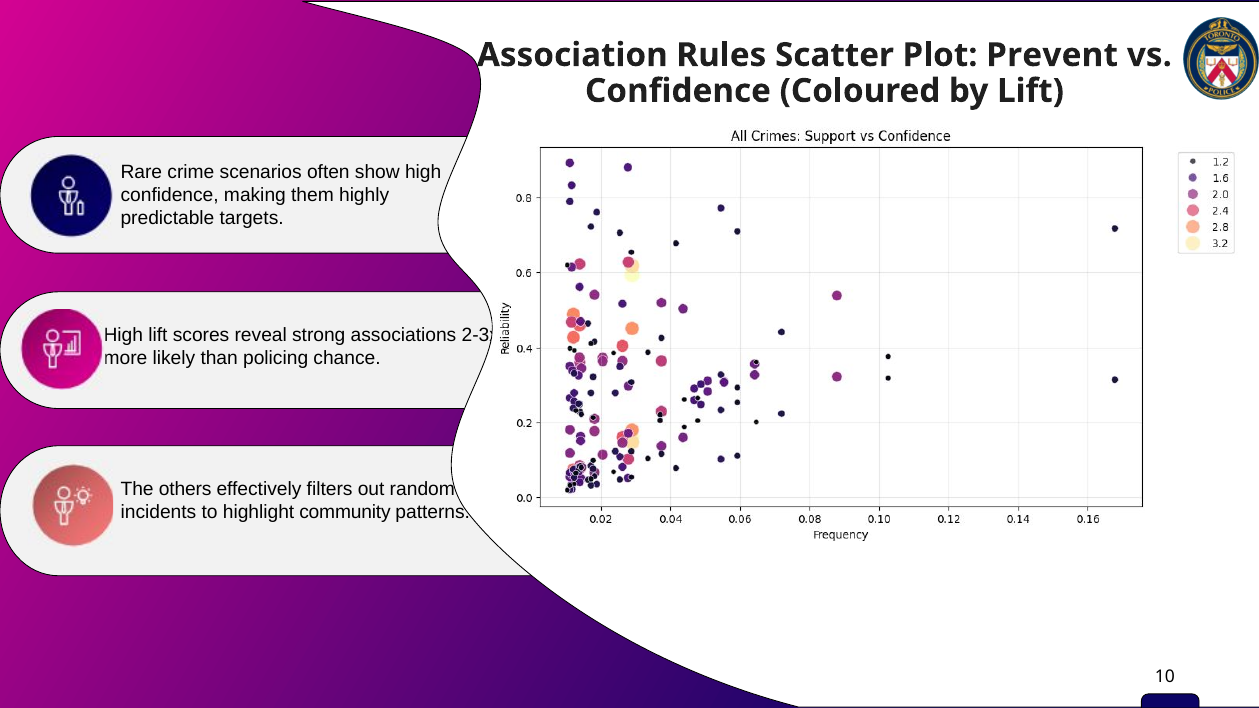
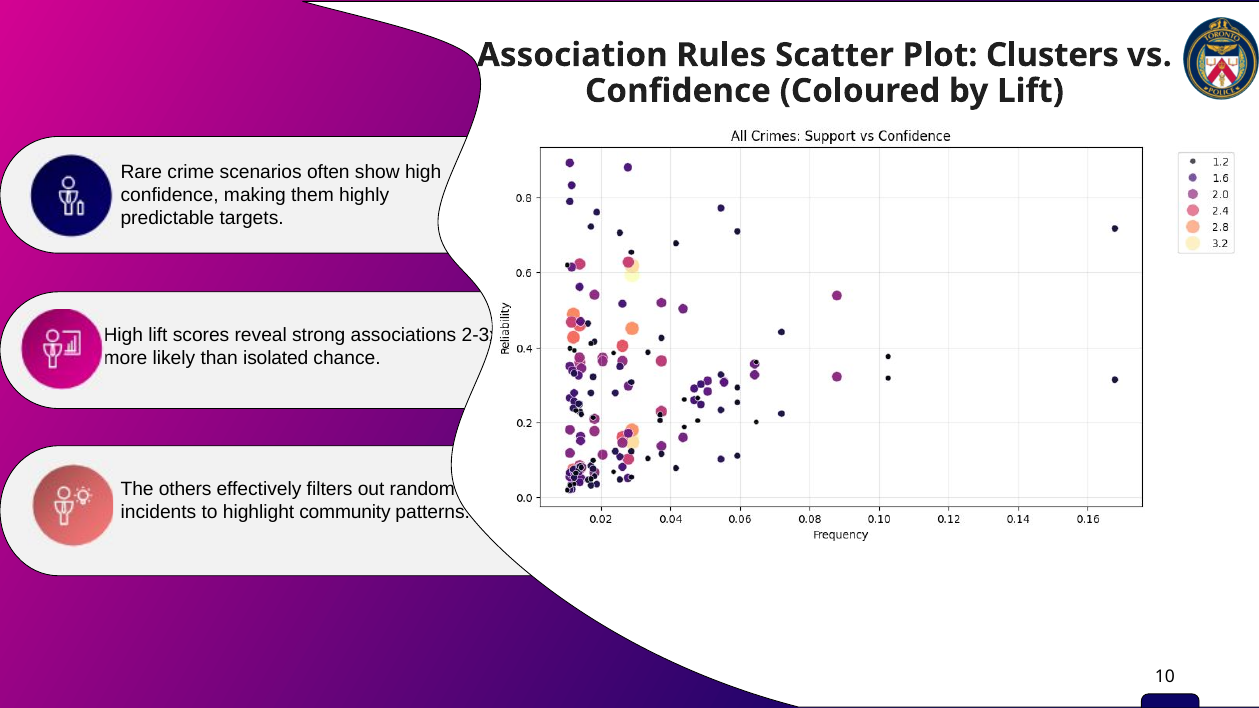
Prevent: Prevent -> Clusters (1052, 55)
policing: policing -> isolated (276, 358)
